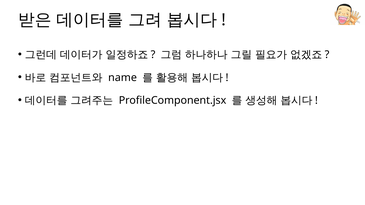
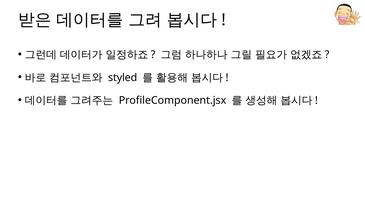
name: name -> styled (123, 78)
